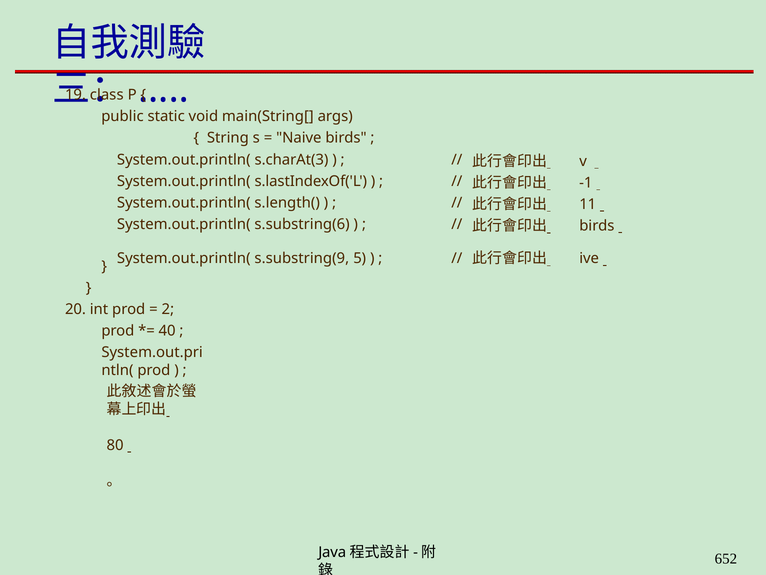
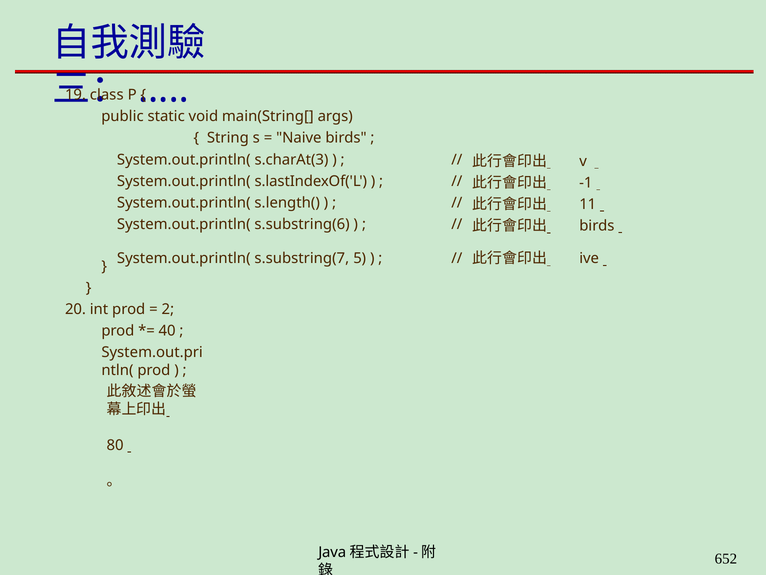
s.substring(9: s.substring(9 -> s.substring(7 (302, 258)
